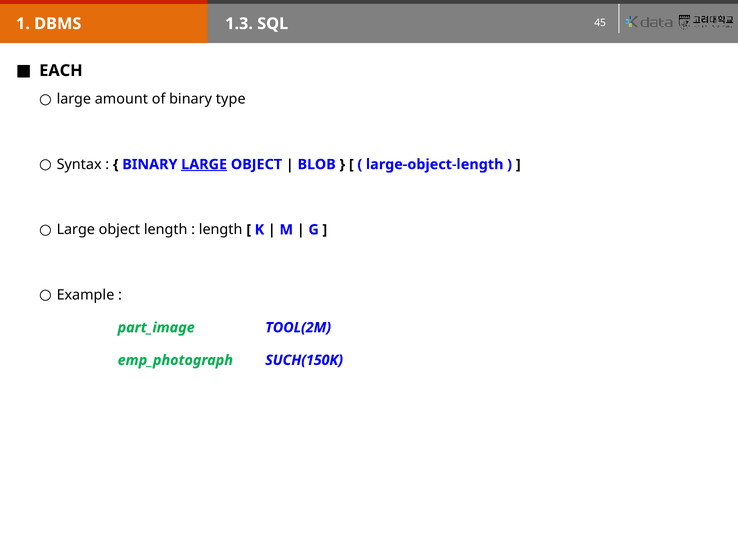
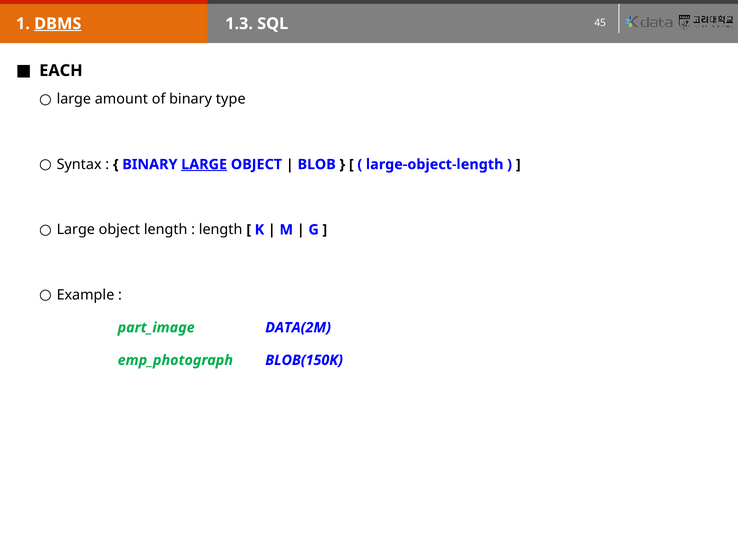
DBMS underline: none -> present (58, 24)
TOOL(2M: TOOL(2M -> DATA(2M (298, 327)
SUCH(150K: SUCH(150K -> BLOB(150K (304, 360)
